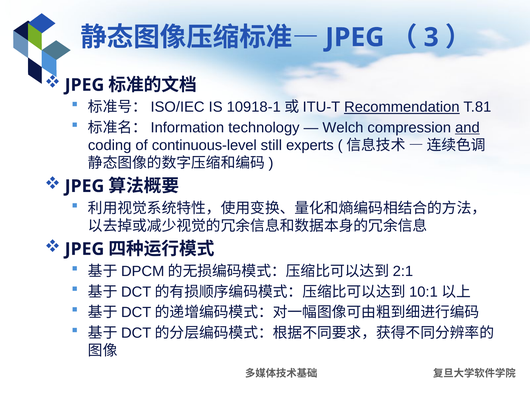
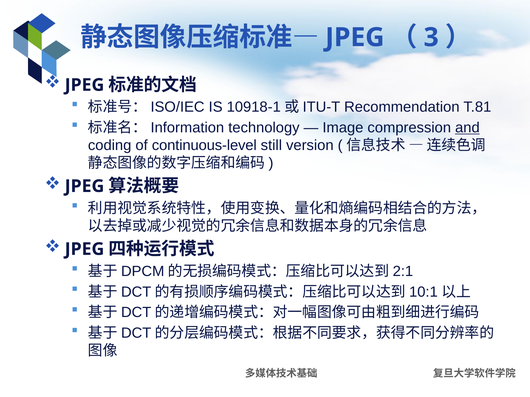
Recommendation underline: present -> none (402, 107)
Welch: Welch -> Image (343, 128)
experts: experts -> version (310, 146)
